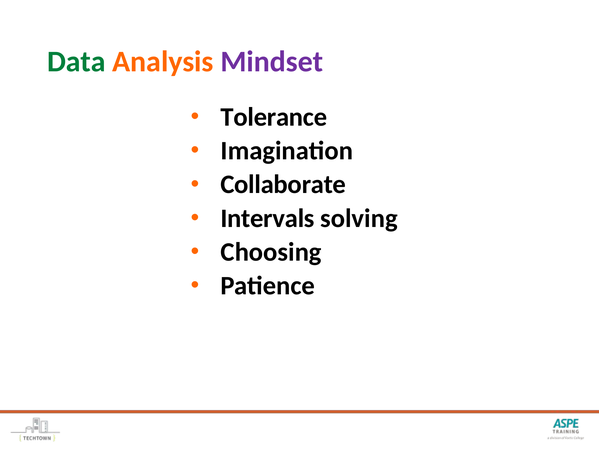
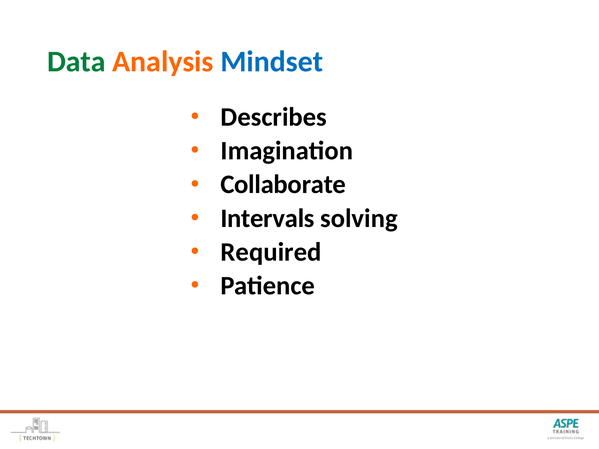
Mindset colour: purple -> blue (272, 62)
Tolerance: Tolerance -> Describes (274, 117)
Choosing: Choosing -> Required (271, 252)
